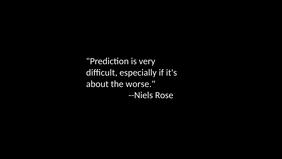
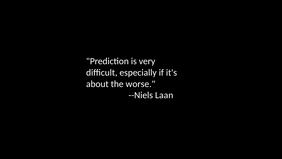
Rose: Rose -> Laan (164, 95)
